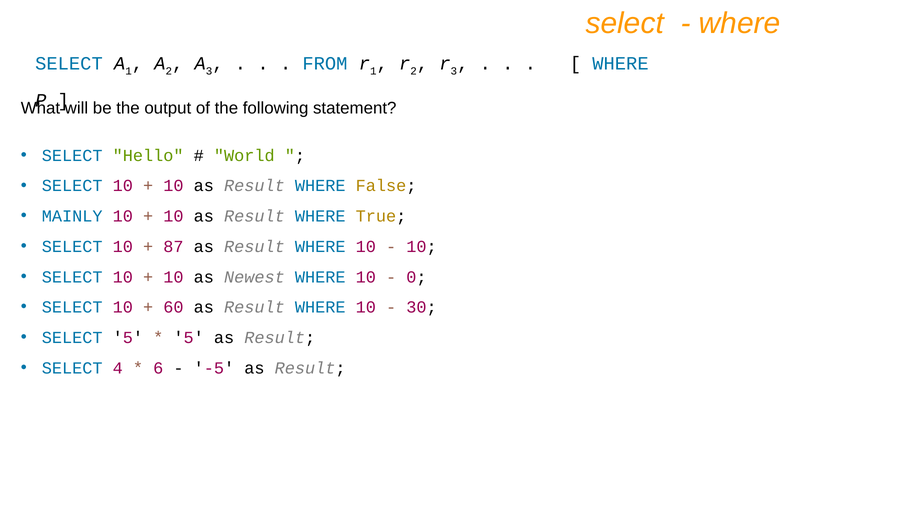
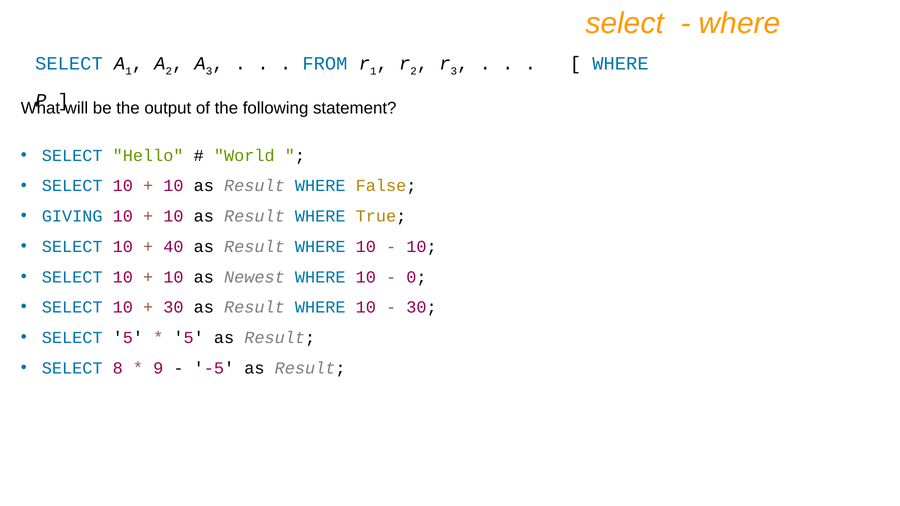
MAINLY: MAINLY -> GIVING (72, 216)
87: 87 -> 40 (173, 247)
60: 60 -> 30 (173, 307)
4: 4 -> 8 (118, 368)
6: 6 -> 9 (158, 368)
